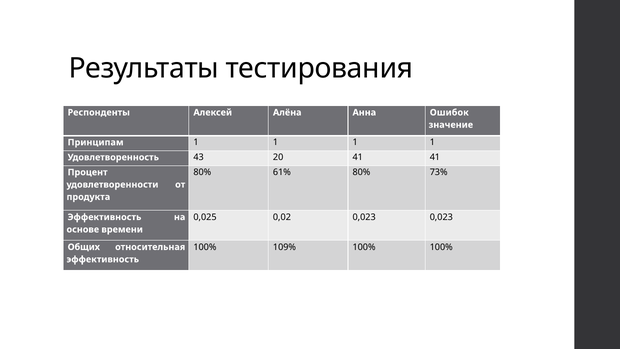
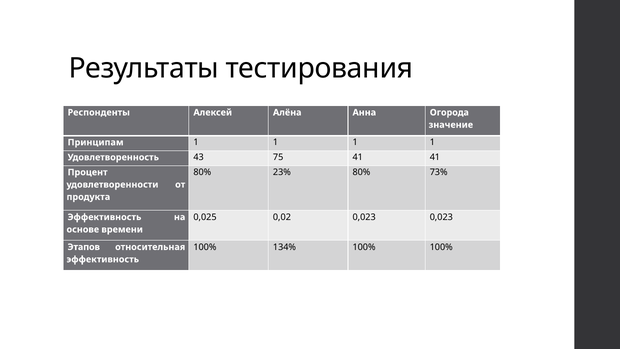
Ошибок: Ошибок -> Огорода (449, 112)
20: 20 -> 75 (278, 157)
61%: 61% -> 23% (282, 172)
109%: 109% -> 134% (284, 247)
Общих: Общих -> Этапов (84, 247)
